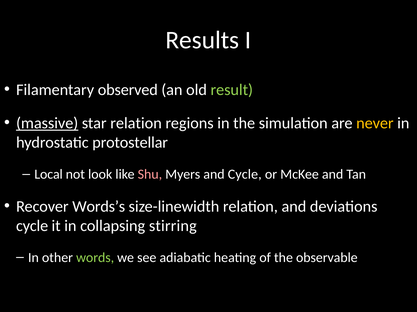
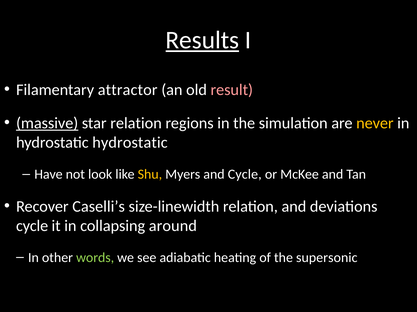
Results underline: none -> present (202, 40)
observed: observed -> attractor (128, 90)
result colour: light green -> pink (232, 90)
hydrostatic protostellar: protostellar -> hydrostatic (130, 143)
Local: Local -> Have (49, 175)
Shu colour: pink -> yellow (150, 175)
Words’s: Words’s -> Caselli’s (99, 207)
stirring: stirring -> around (173, 226)
observable: observable -> supersonic (327, 258)
